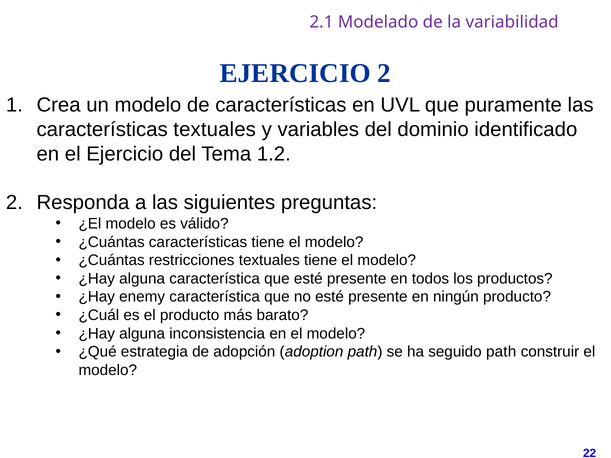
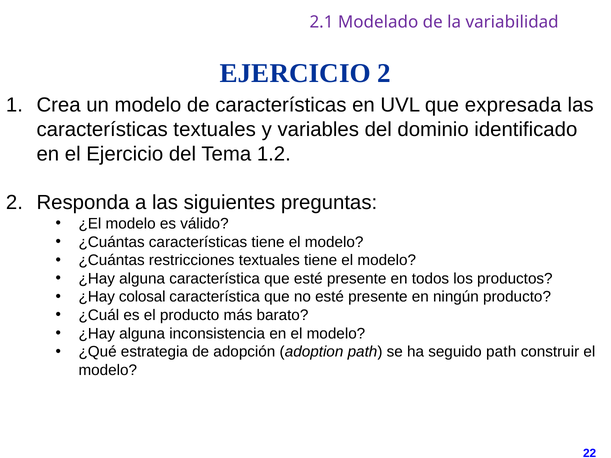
puramente: puramente -> expresada (513, 105)
enemy: enemy -> colosal (142, 297)
